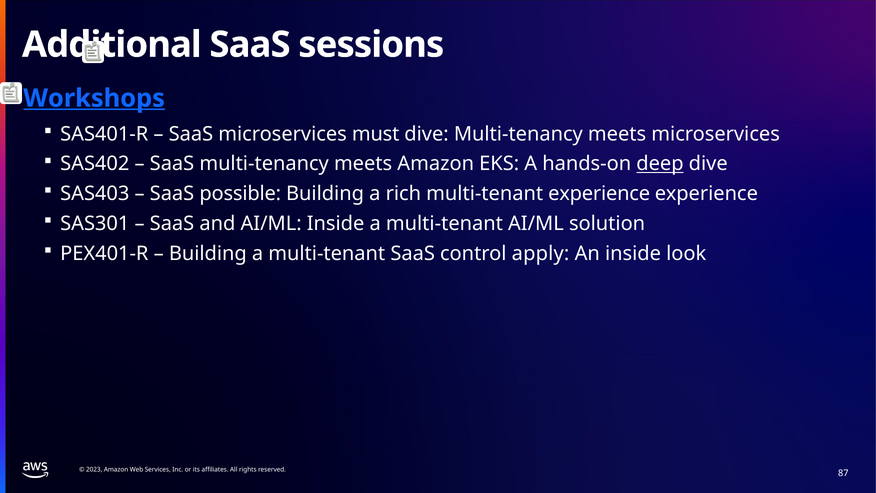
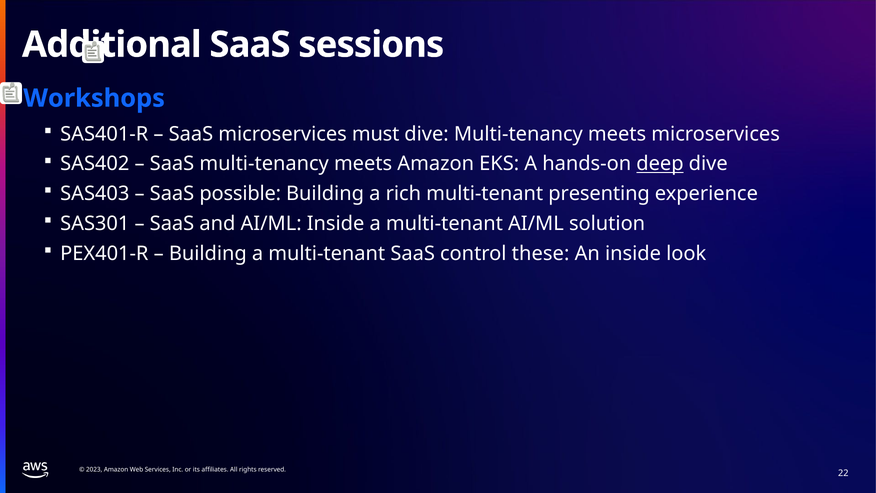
Workshops underline: present -> none (94, 98)
multi-tenant experience: experience -> presenting (599, 194)
apply: apply -> these (541, 253)
87: 87 -> 22 (843, 473)
